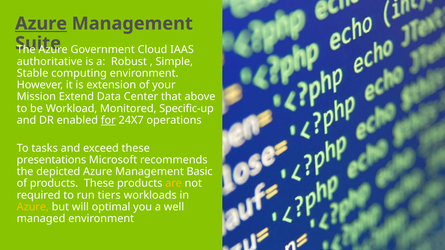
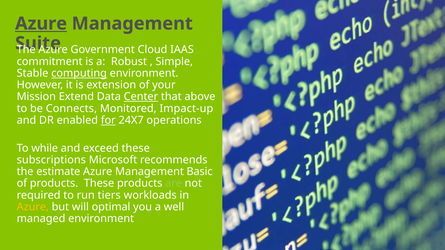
authoritative: authoritative -> commitment (50, 61)
computing underline: none -> present (79, 73)
Center underline: none -> present (141, 97)
Workload: Workload -> Connects (71, 109)
Specific-up: Specific-up -> Impact-up (186, 109)
tasks: tasks -> while (45, 148)
presentations: presentations -> subscriptions (51, 160)
depicted: depicted -> estimate (58, 172)
are colour: yellow -> light green (174, 184)
